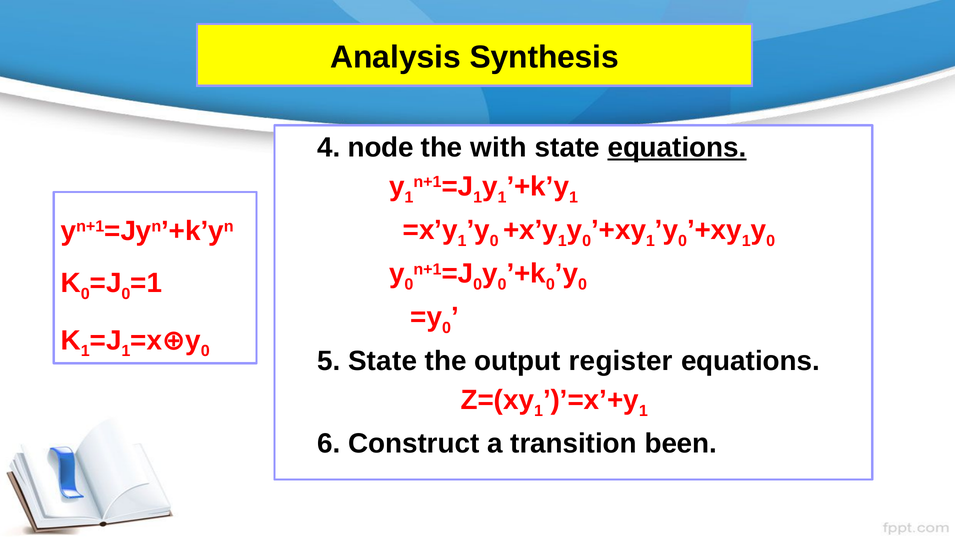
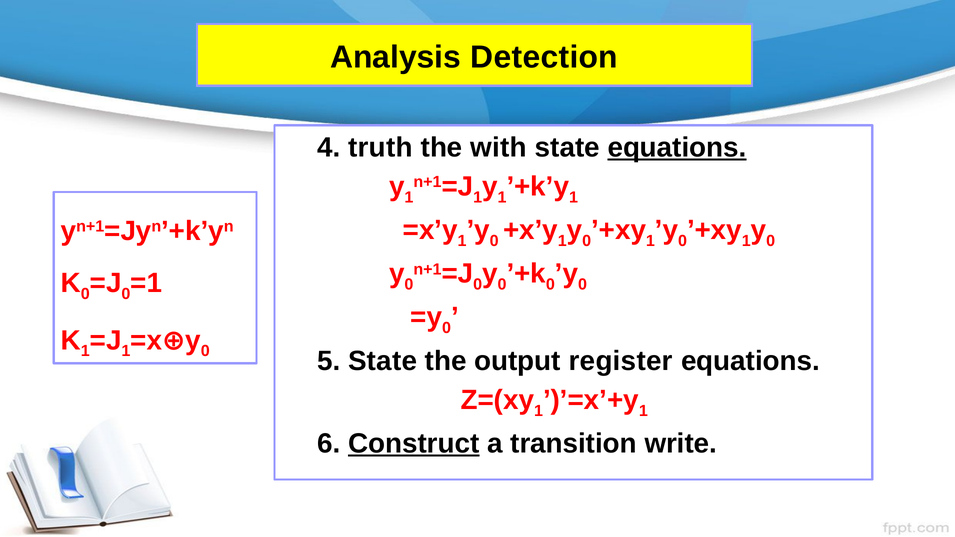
Synthesis: Synthesis -> Detection (544, 57)
node: node -> truth (381, 148)
Construct underline: none -> present (414, 444)
been: been -> write (681, 444)
